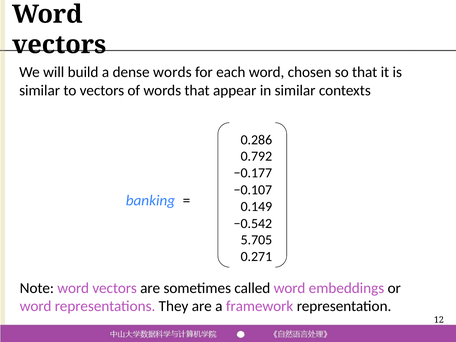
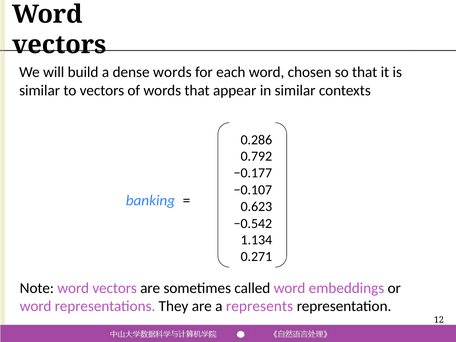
0.149: 0.149 -> 0.623 (256, 207)
5.705: 5.705 -> 1.134 (256, 240)
framework: framework -> represents (259, 306)
